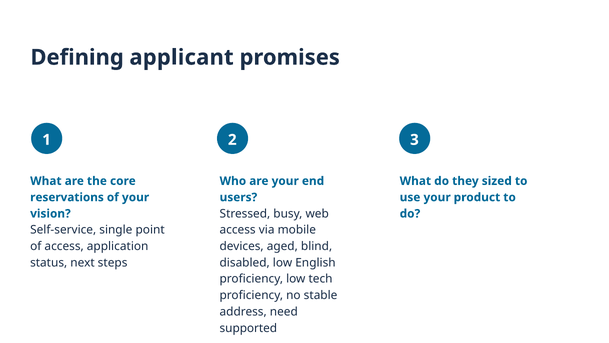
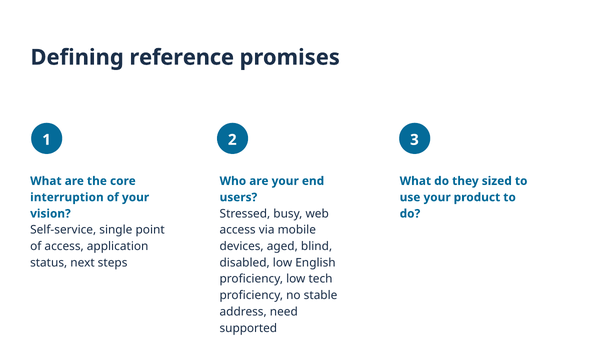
applicant: applicant -> reference (182, 57)
reservations: reservations -> interruption (67, 197)
